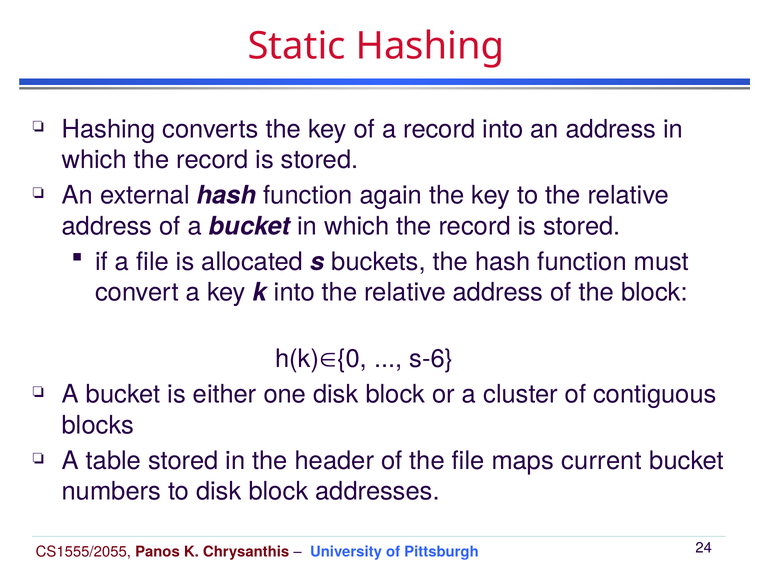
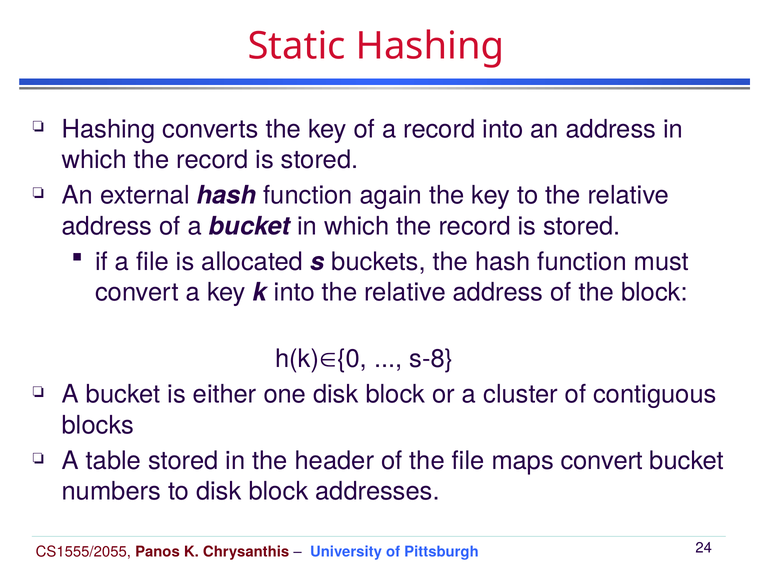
s-6: s-6 -> s-8 (431, 359)
maps current: current -> convert (602, 461)
